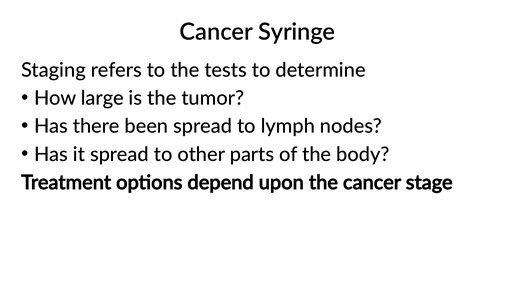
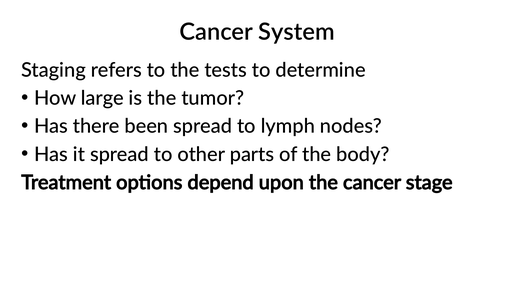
Syringe: Syringe -> System (296, 32)
